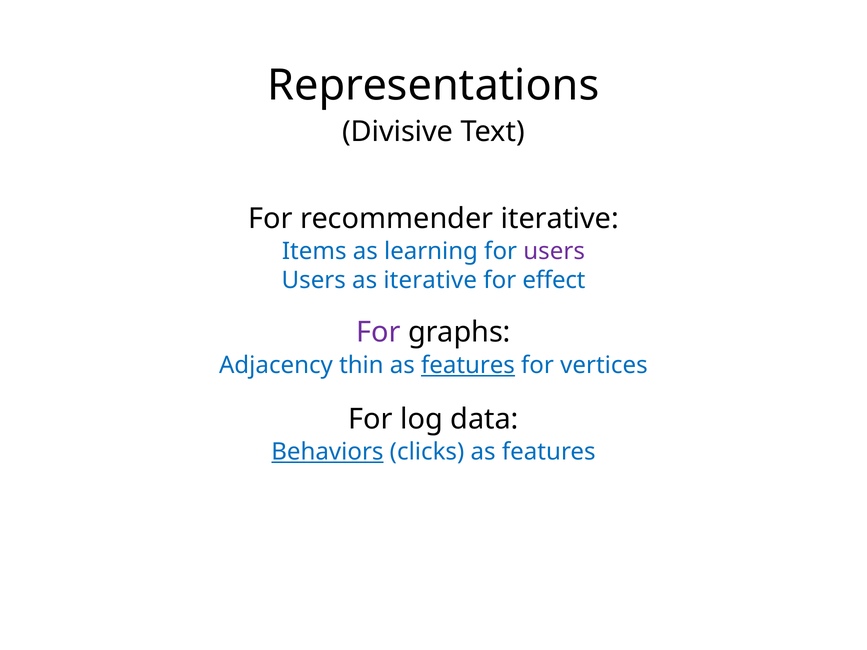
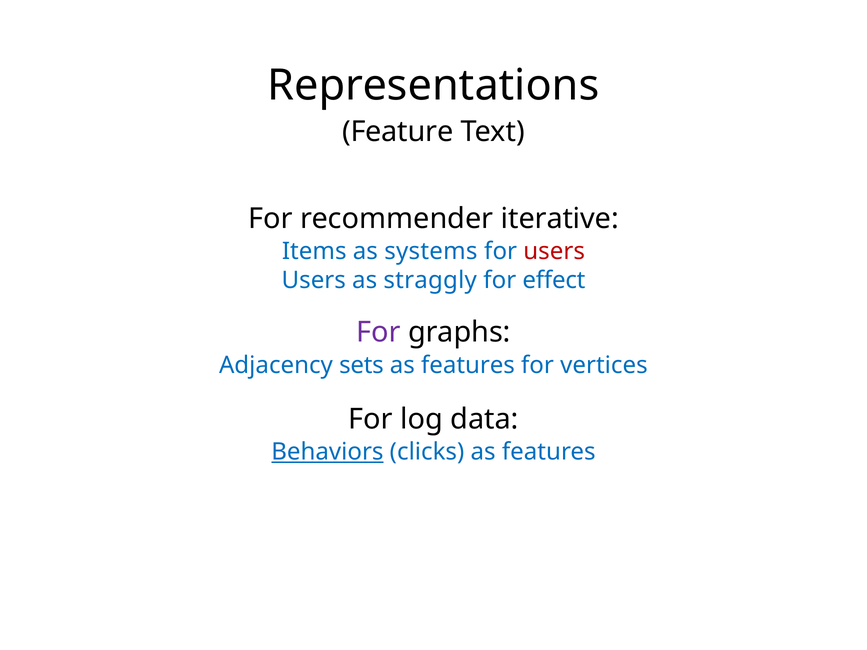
Divisive: Divisive -> Feature (398, 132)
learning: learning -> systems (431, 252)
users colour: purple -> red (554, 252)
as iterative: iterative -> straggly (430, 280)
thin: thin -> sets (361, 365)
features underline: present -> none (468, 365)
